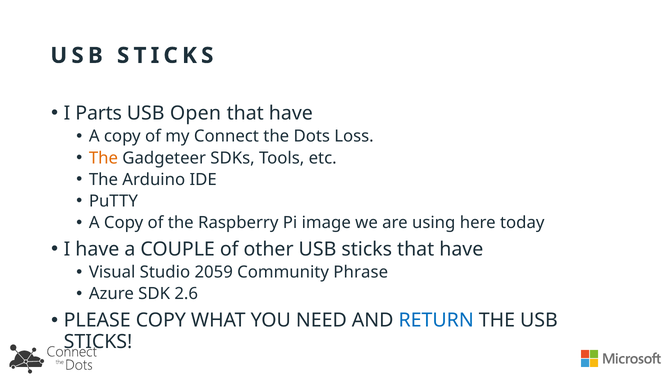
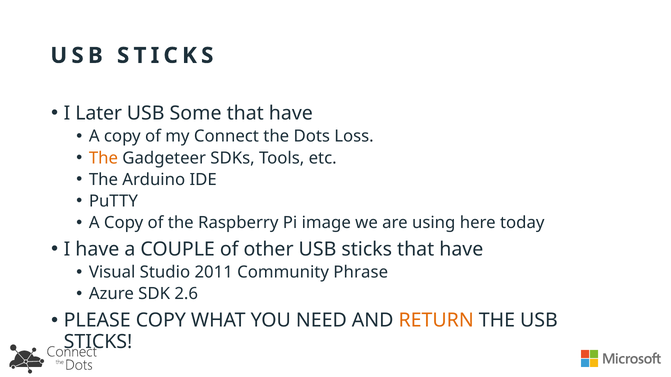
Parts: Parts -> Later (99, 113)
Open: Open -> Some (196, 113)
2059: 2059 -> 2011 (214, 273)
RETURN colour: blue -> orange (436, 321)
